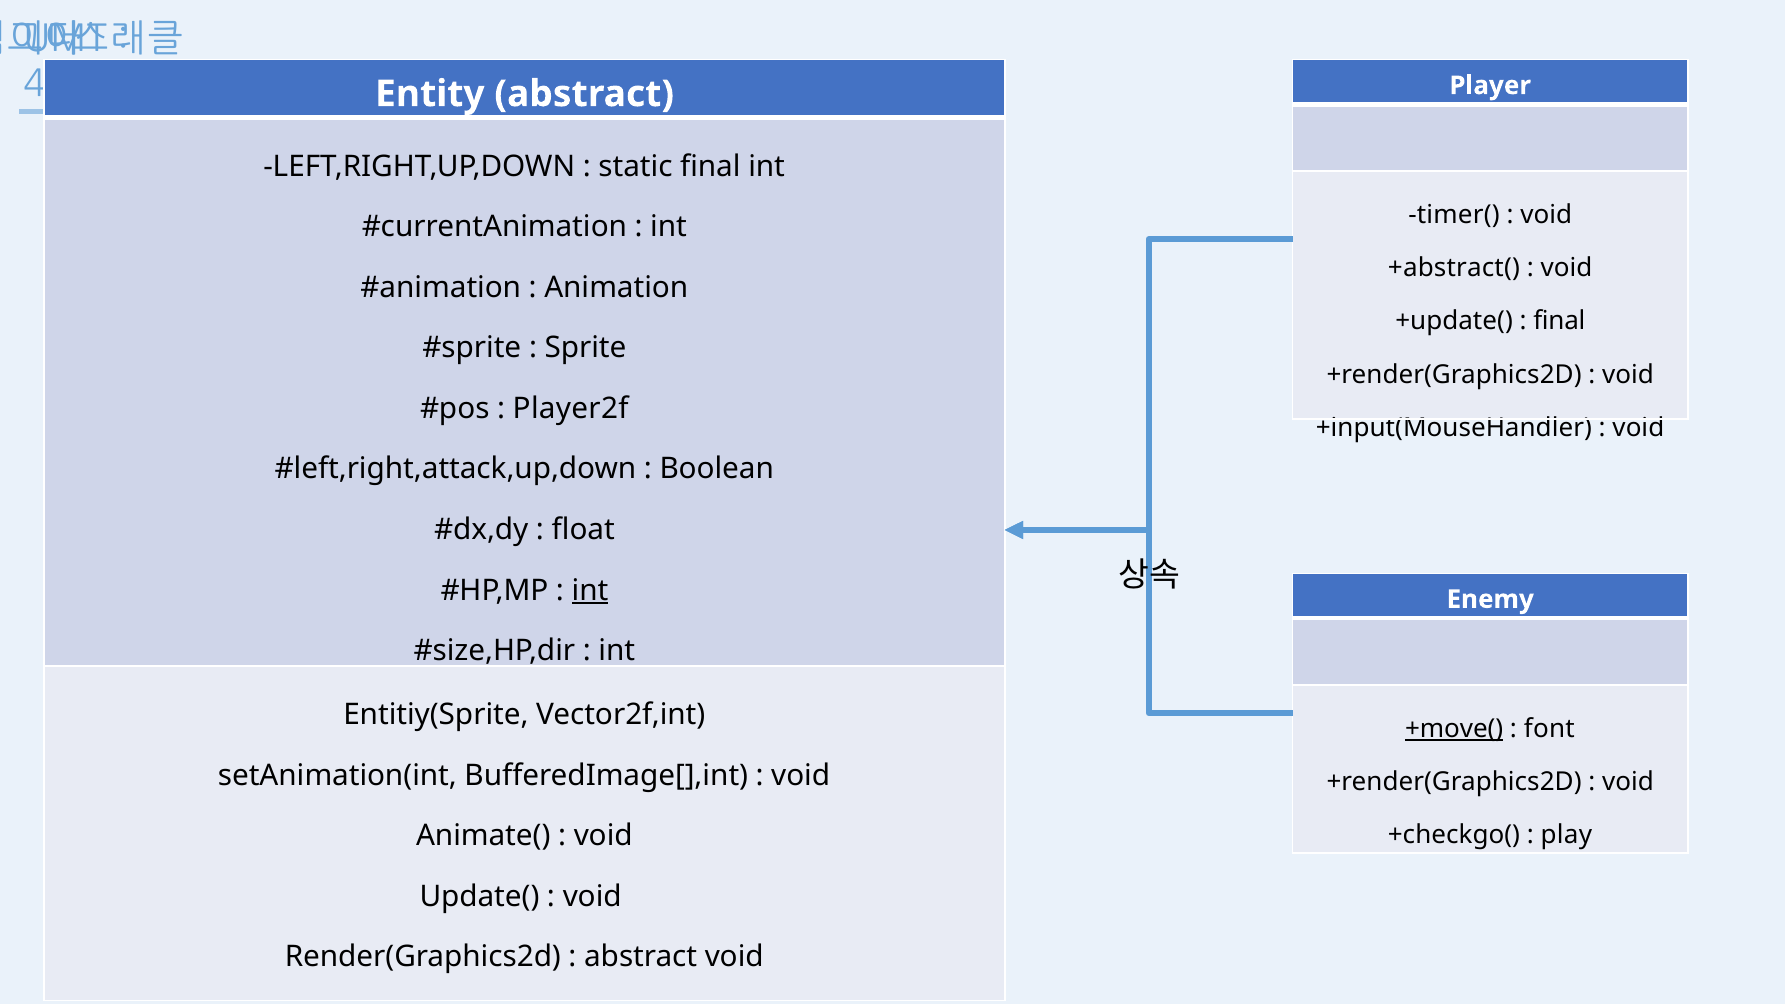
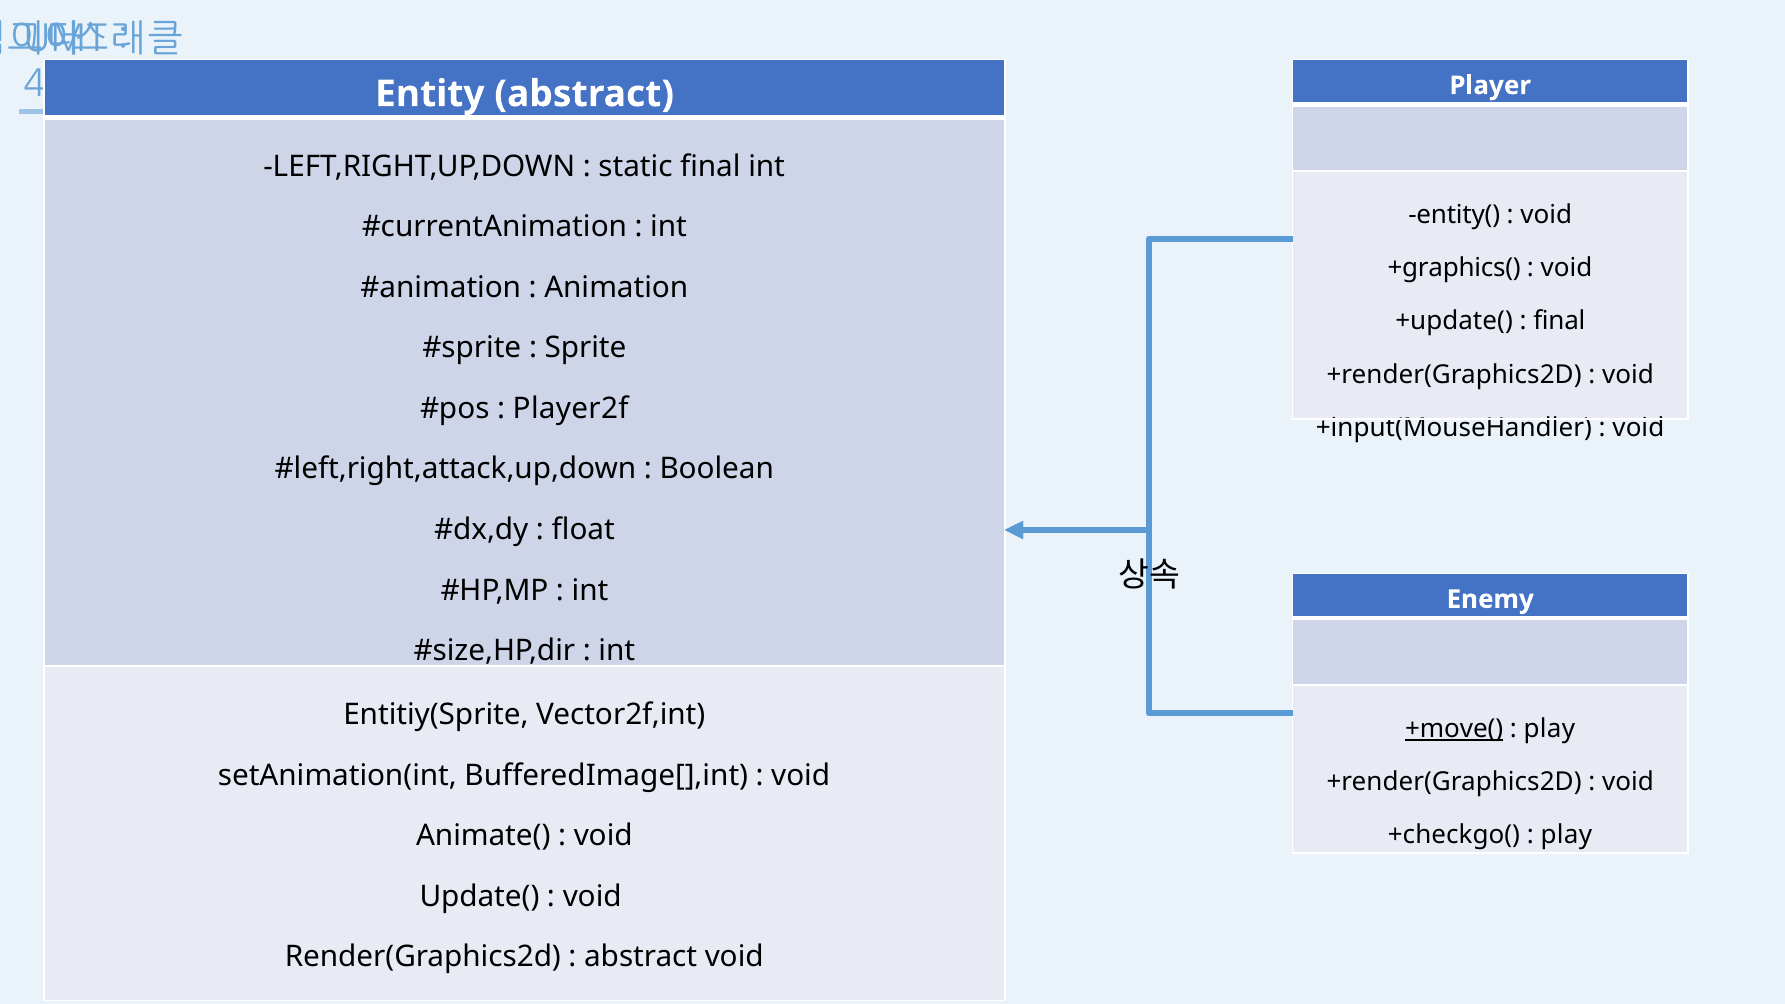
timer(: timer( -> entity( (1454, 215)
+abstract(: +abstract( -> +graphics( (1454, 268)
int underline: present -> none (590, 590)
font: font -> play (1549, 729)
